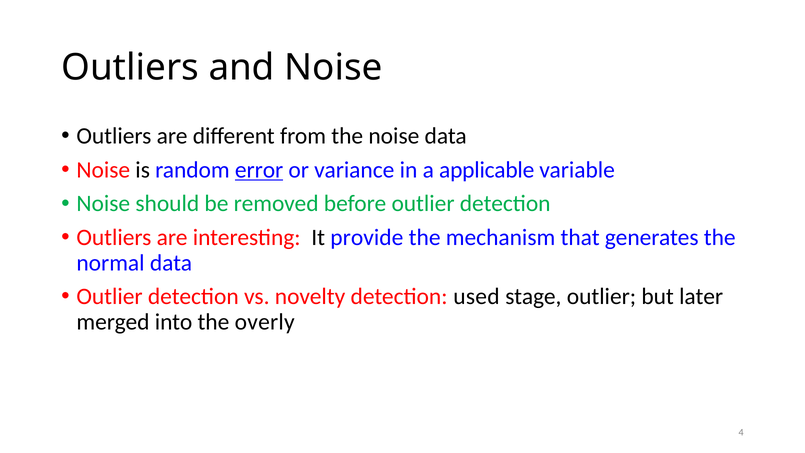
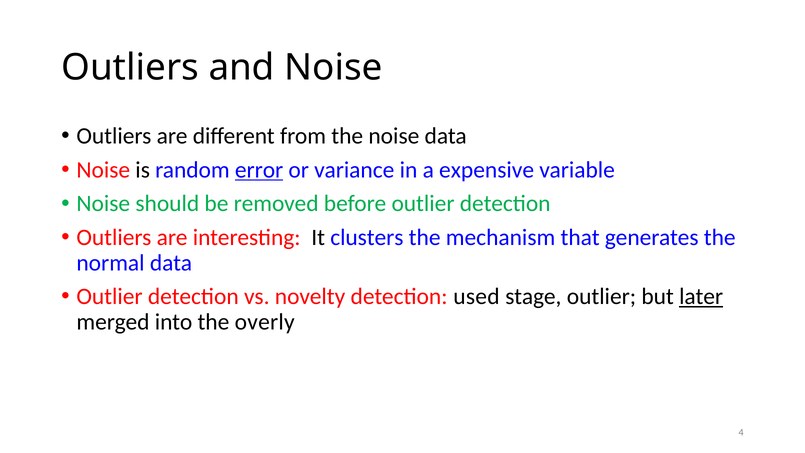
applicable: applicable -> expensive (487, 170)
provide: provide -> clusters (367, 237)
later underline: none -> present (701, 296)
